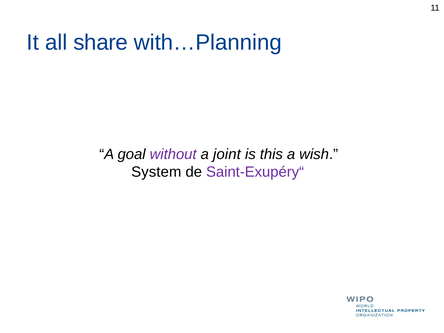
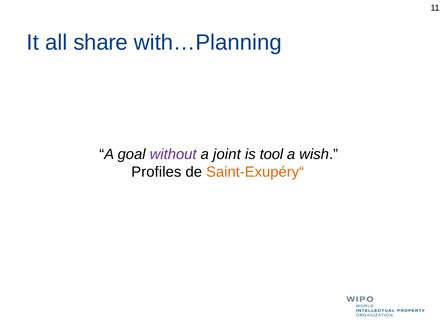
this: this -> tool (271, 154)
System: System -> Profiles (156, 172)
Saint-Exupéry“ colour: purple -> orange (255, 172)
